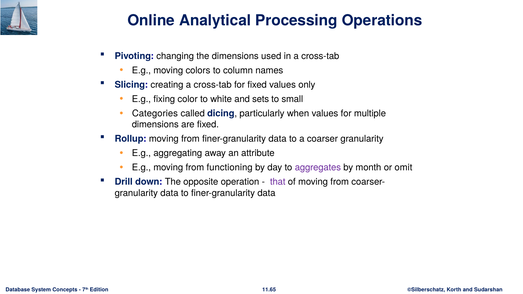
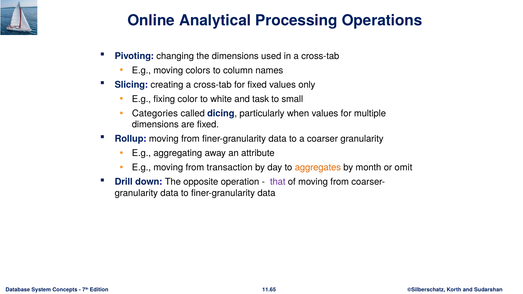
sets: sets -> task (261, 99)
functioning: functioning -> transaction (230, 168)
aggregates colour: purple -> orange (318, 168)
